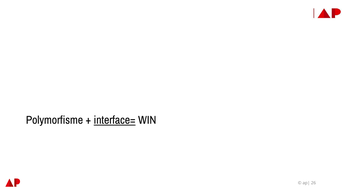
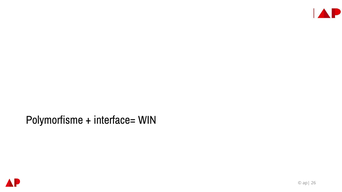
interface= underline: present -> none (115, 120)
